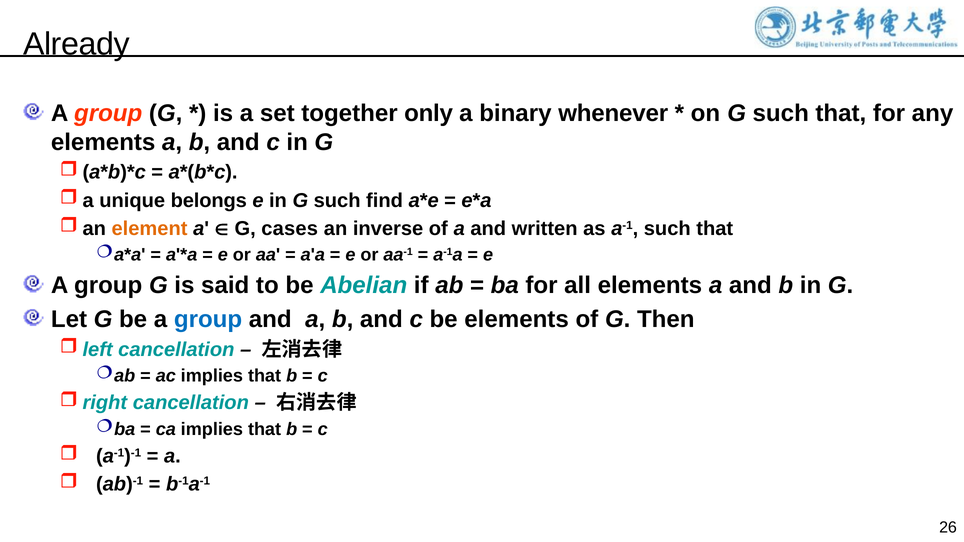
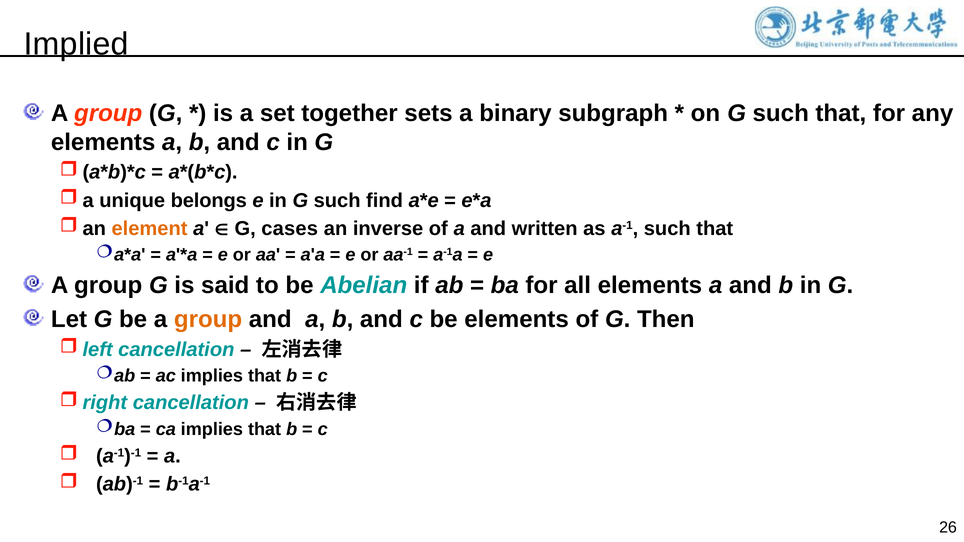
Already: Already -> Implied (76, 44)
only: only -> sets (428, 113)
whenever: whenever -> subgraph (613, 113)
group colour: blue -> orange (208, 319)
